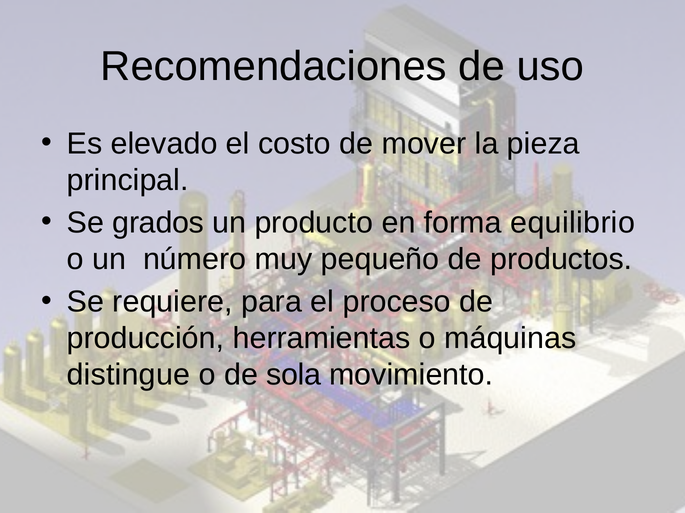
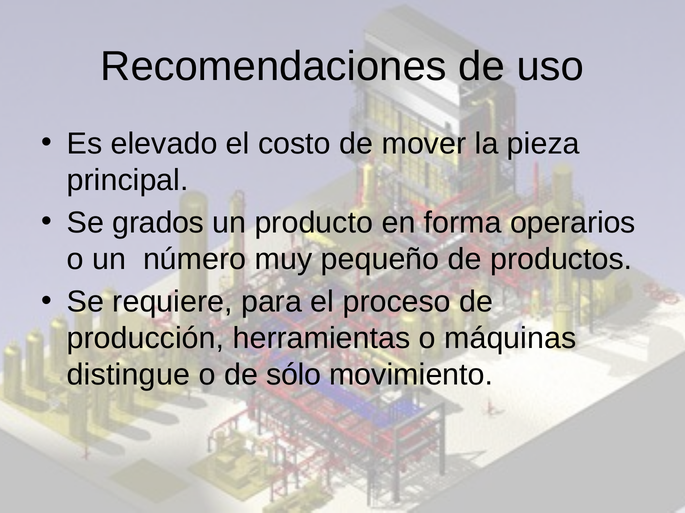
equilibrio: equilibrio -> operarios (573, 223)
sola: sola -> sólo (294, 375)
